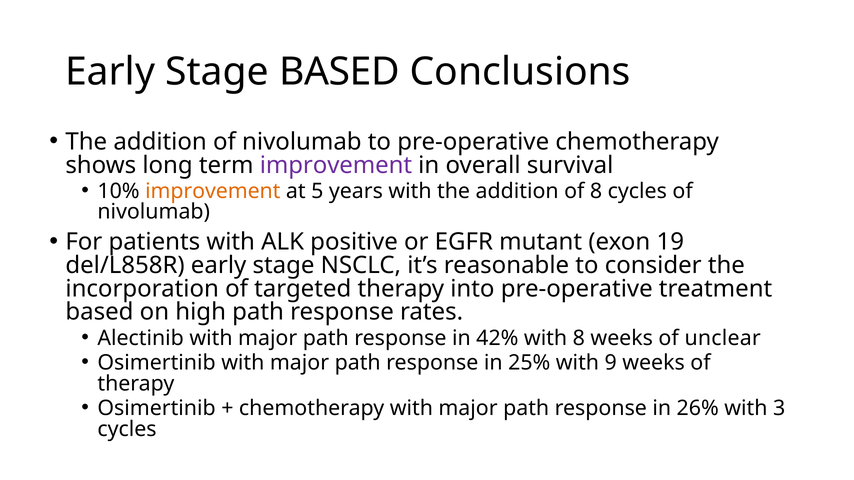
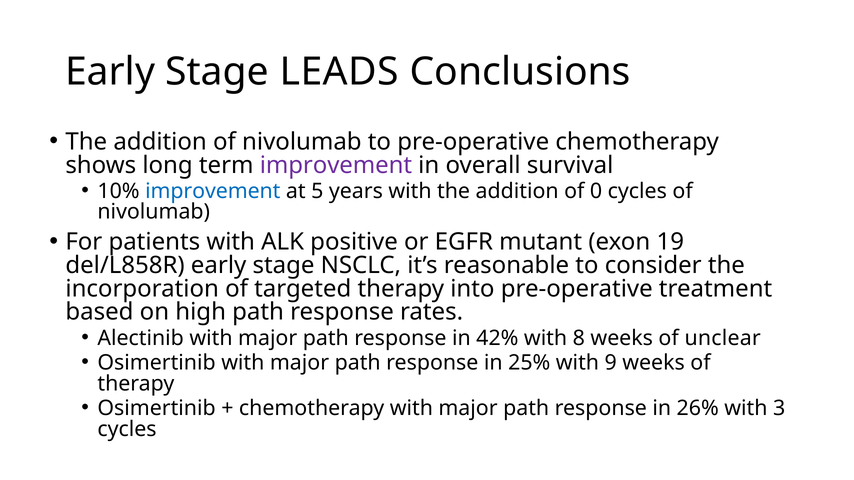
Stage BASED: BASED -> LEADS (339, 72)
improvement colour: orange -> blue (213, 191)
of 8: 8 -> 0 (596, 191)
